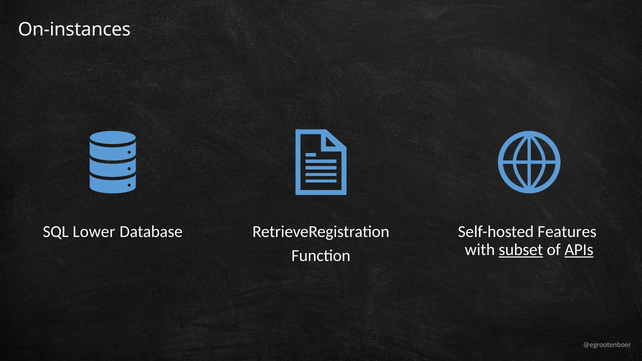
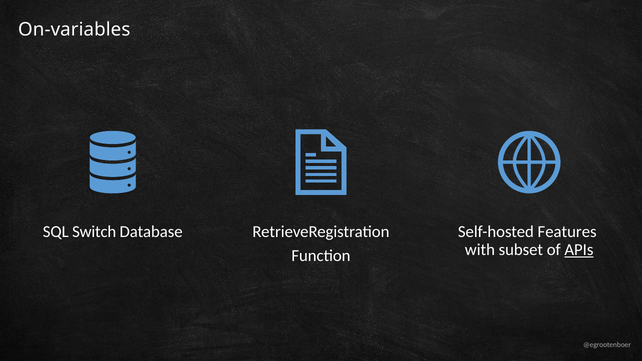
On-instances: On-instances -> On-variables (74, 29)
Lower: Lower -> Switch (94, 232)
subset underline: present -> none (521, 250)
